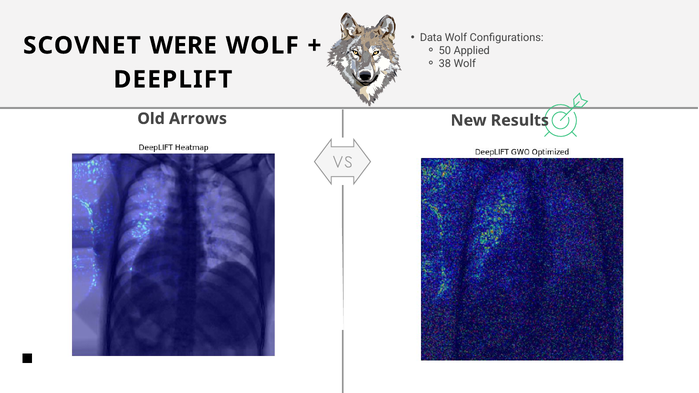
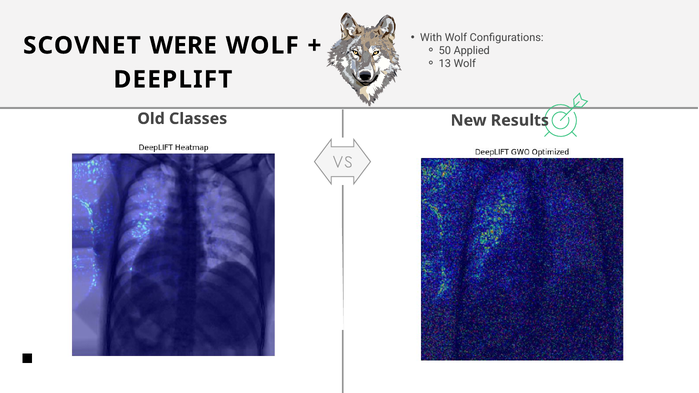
Data: Data -> With (431, 38)
38: 38 -> 13 (445, 64)
Arrows: Arrows -> Classes (198, 119)
